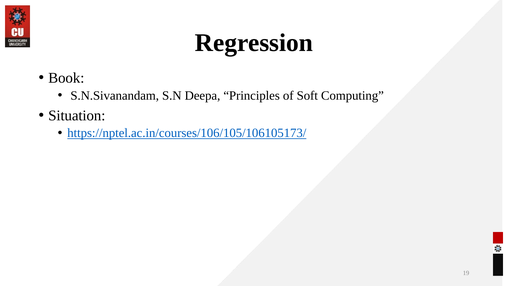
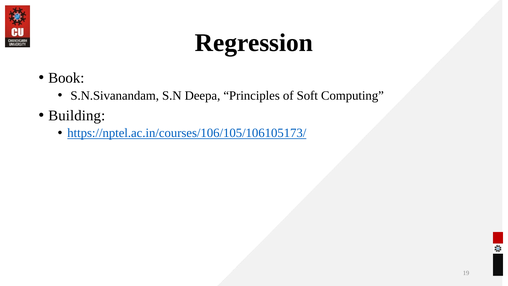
Situation: Situation -> Building (77, 115)
